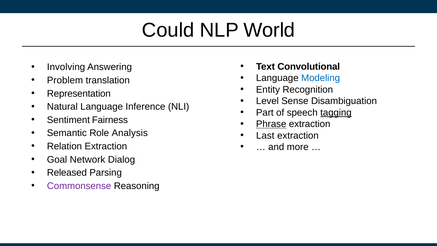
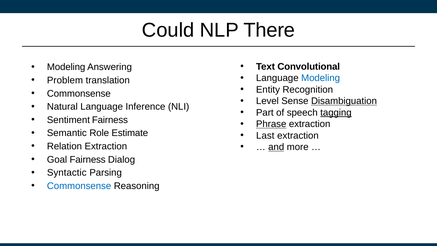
World: World -> There (269, 30)
Involving: Involving -> Modeling (66, 67)
Representation: Representation -> Commonsense (79, 93)
Disambiguation underline: none -> present (344, 101)
Analysis: Analysis -> Estimate (130, 133)
and underline: none -> present (276, 147)
Goal Network: Network -> Fairness (88, 159)
Released: Released -> Syntactic (67, 173)
Commonsense colour: purple -> blue (79, 186)
